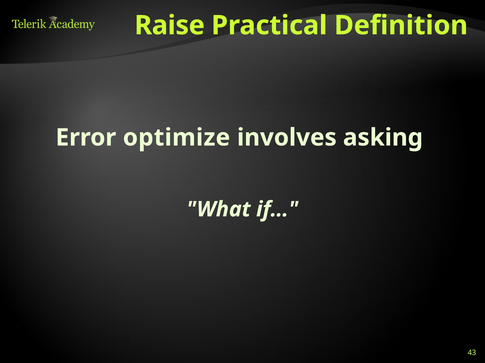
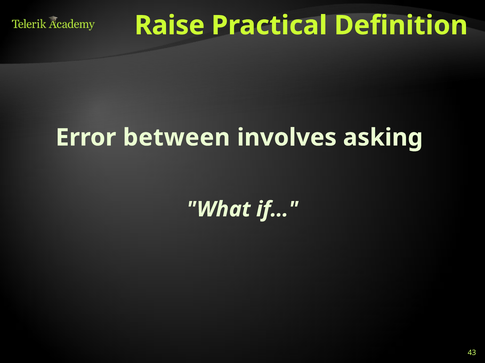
optimize: optimize -> between (176, 138)
